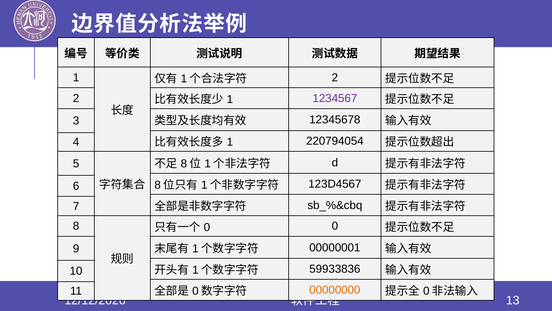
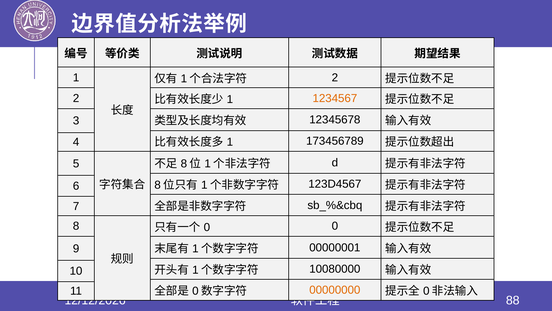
1234567 colour: purple -> orange (335, 98)
220794054: 220794054 -> 173456789 (335, 141)
59933836: 59933836 -> 10080000 (335, 269)
13: 13 -> 88 (513, 300)
